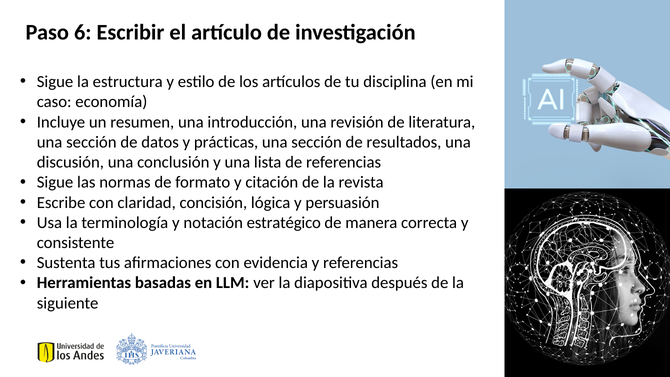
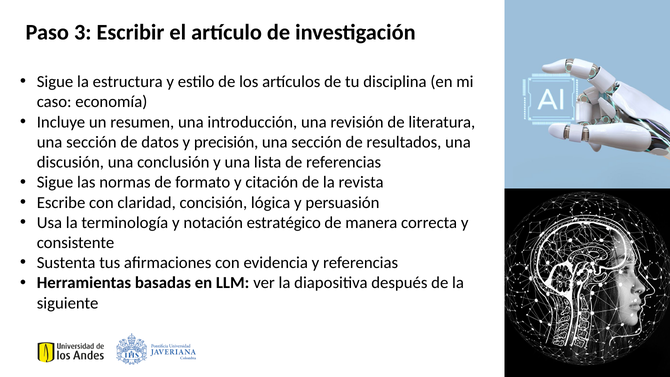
6: 6 -> 3 (83, 32)
prácticas: prácticas -> precisión (226, 142)
